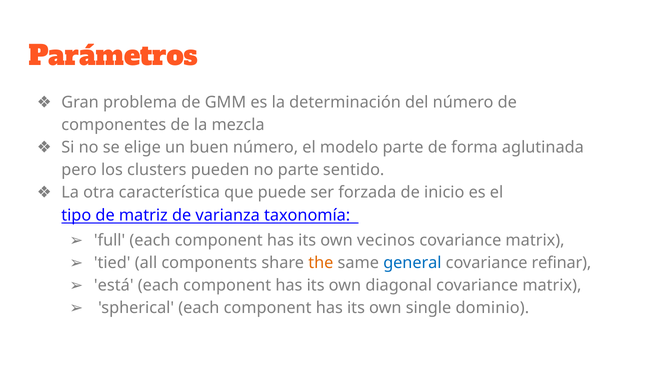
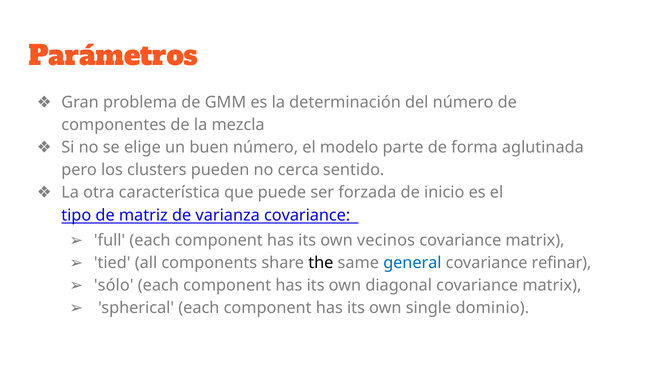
no parte: parte -> cerca (298, 170)
varianza taxonomía: taxonomía -> covariance (307, 215)
the colour: orange -> black (321, 263)
está: está -> sólo (114, 285)
